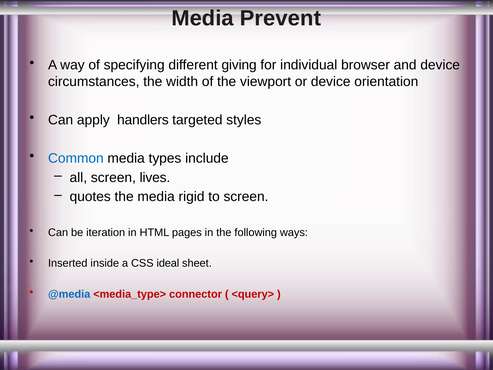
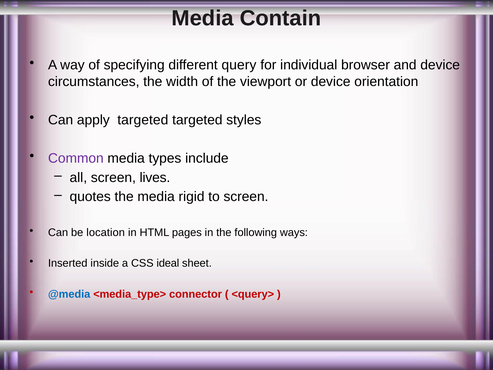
Prevent: Prevent -> Contain (281, 18)
giving: giving -> query (239, 65)
apply handlers: handlers -> targeted (143, 120)
Common colour: blue -> purple (76, 158)
iteration: iteration -> location (106, 233)
